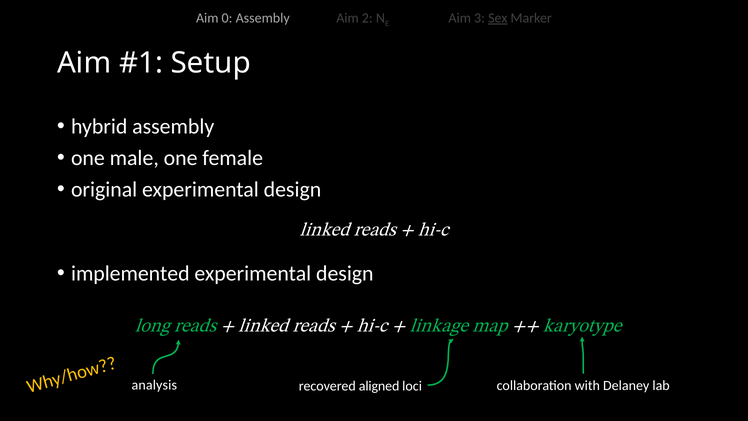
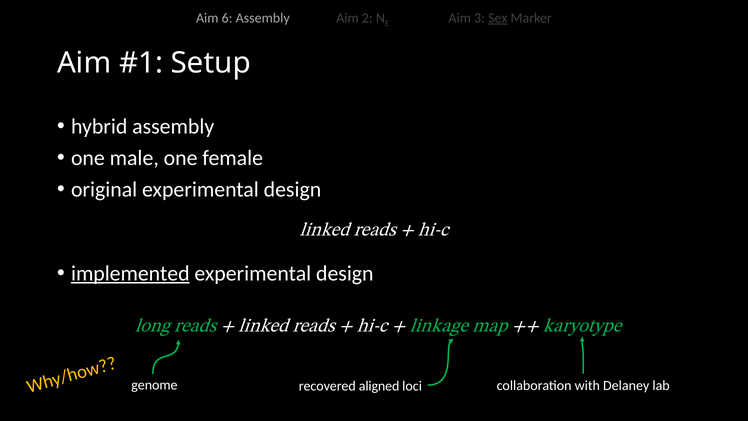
0: 0 -> 6 (227, 18)
implemented underline: none -> present (130, 273)
analysis: analysis -> genome (154, 385)
